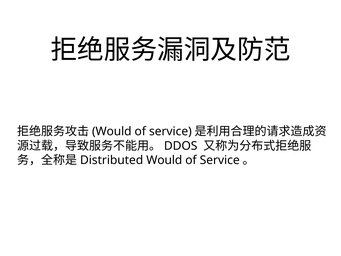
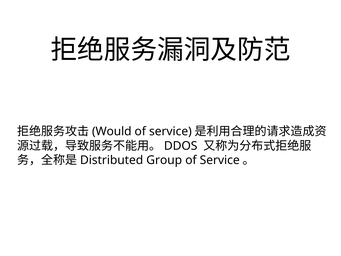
Would: Would -> Group (164, 160)
